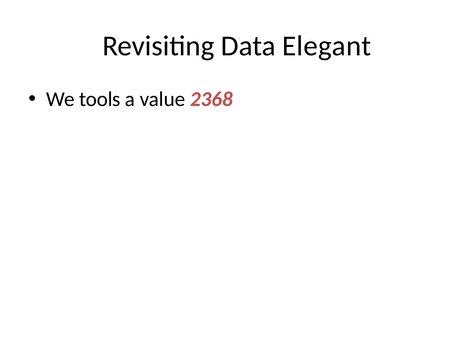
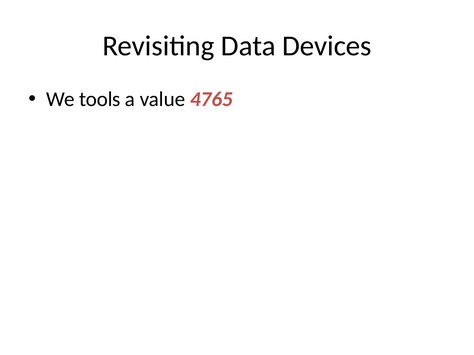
Elegant: Elegant -> Devices (327, 46)
2368: 2368 -> 4765 (212, 99)
